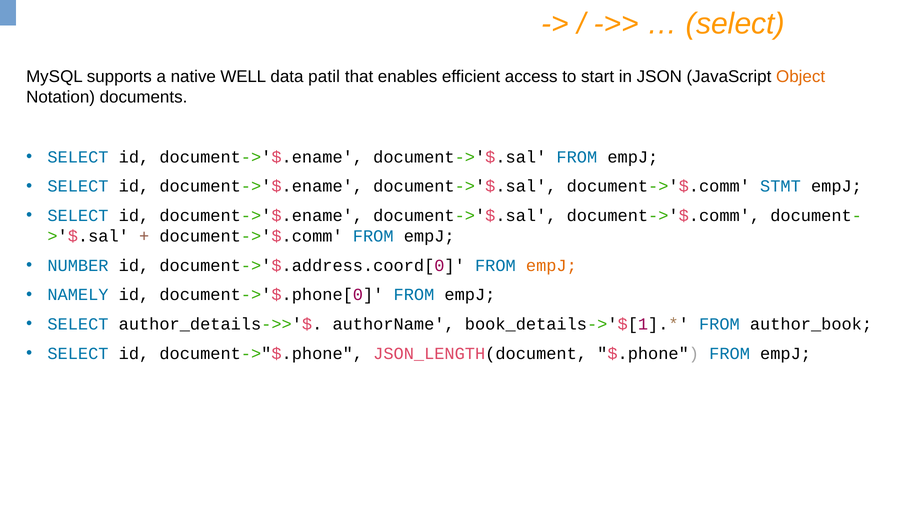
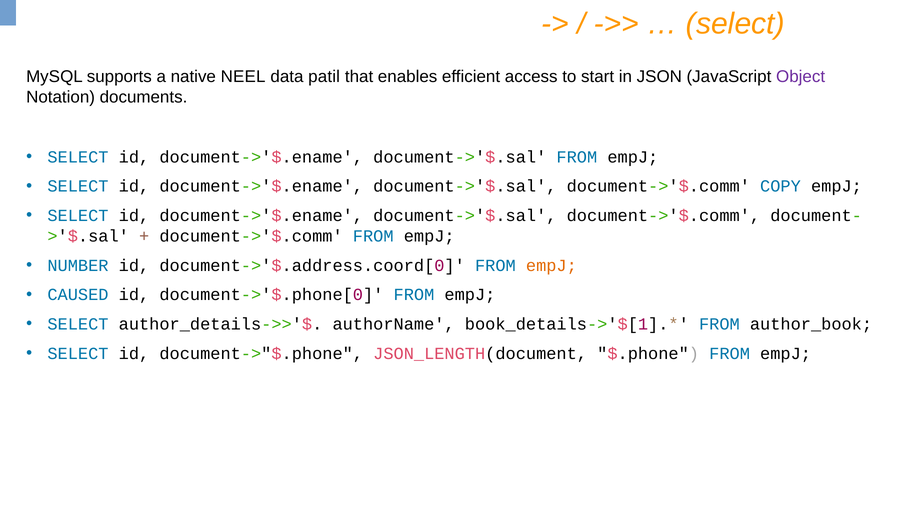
WELL: WELL -> NEEL (243, 77)
Object colour: orange -> purple (801, 77)
STMT: STMT -> COPY (780, 186)
NAMELY: NAMELY -> CAUSED (78, 295)
